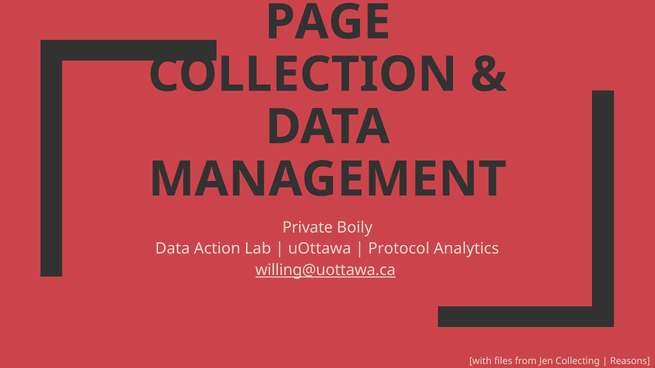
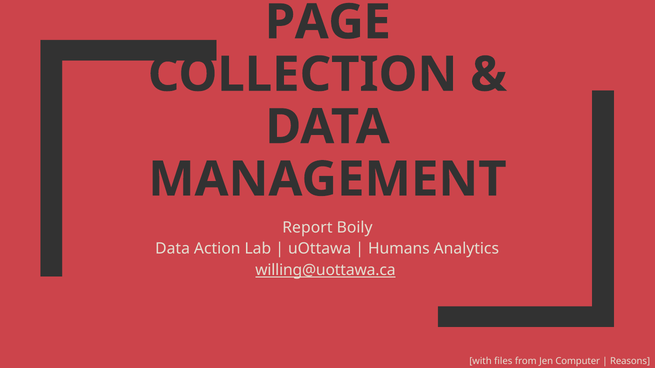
Private: Private -> Report (307, 228)
Protocol: Protocol -> Humans (399, 249)
Collecting: Collecting -> Computer (578, 361)
